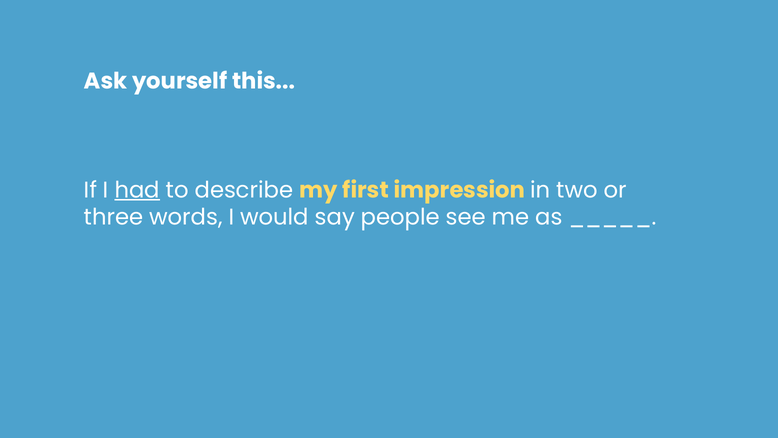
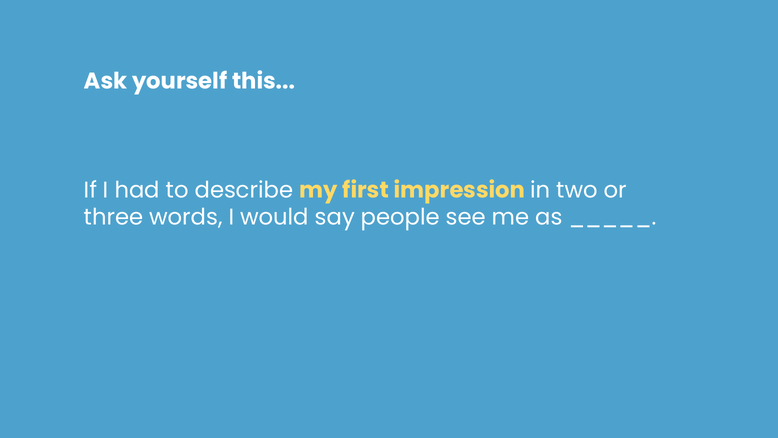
had underline: present -> none (137, 190)
